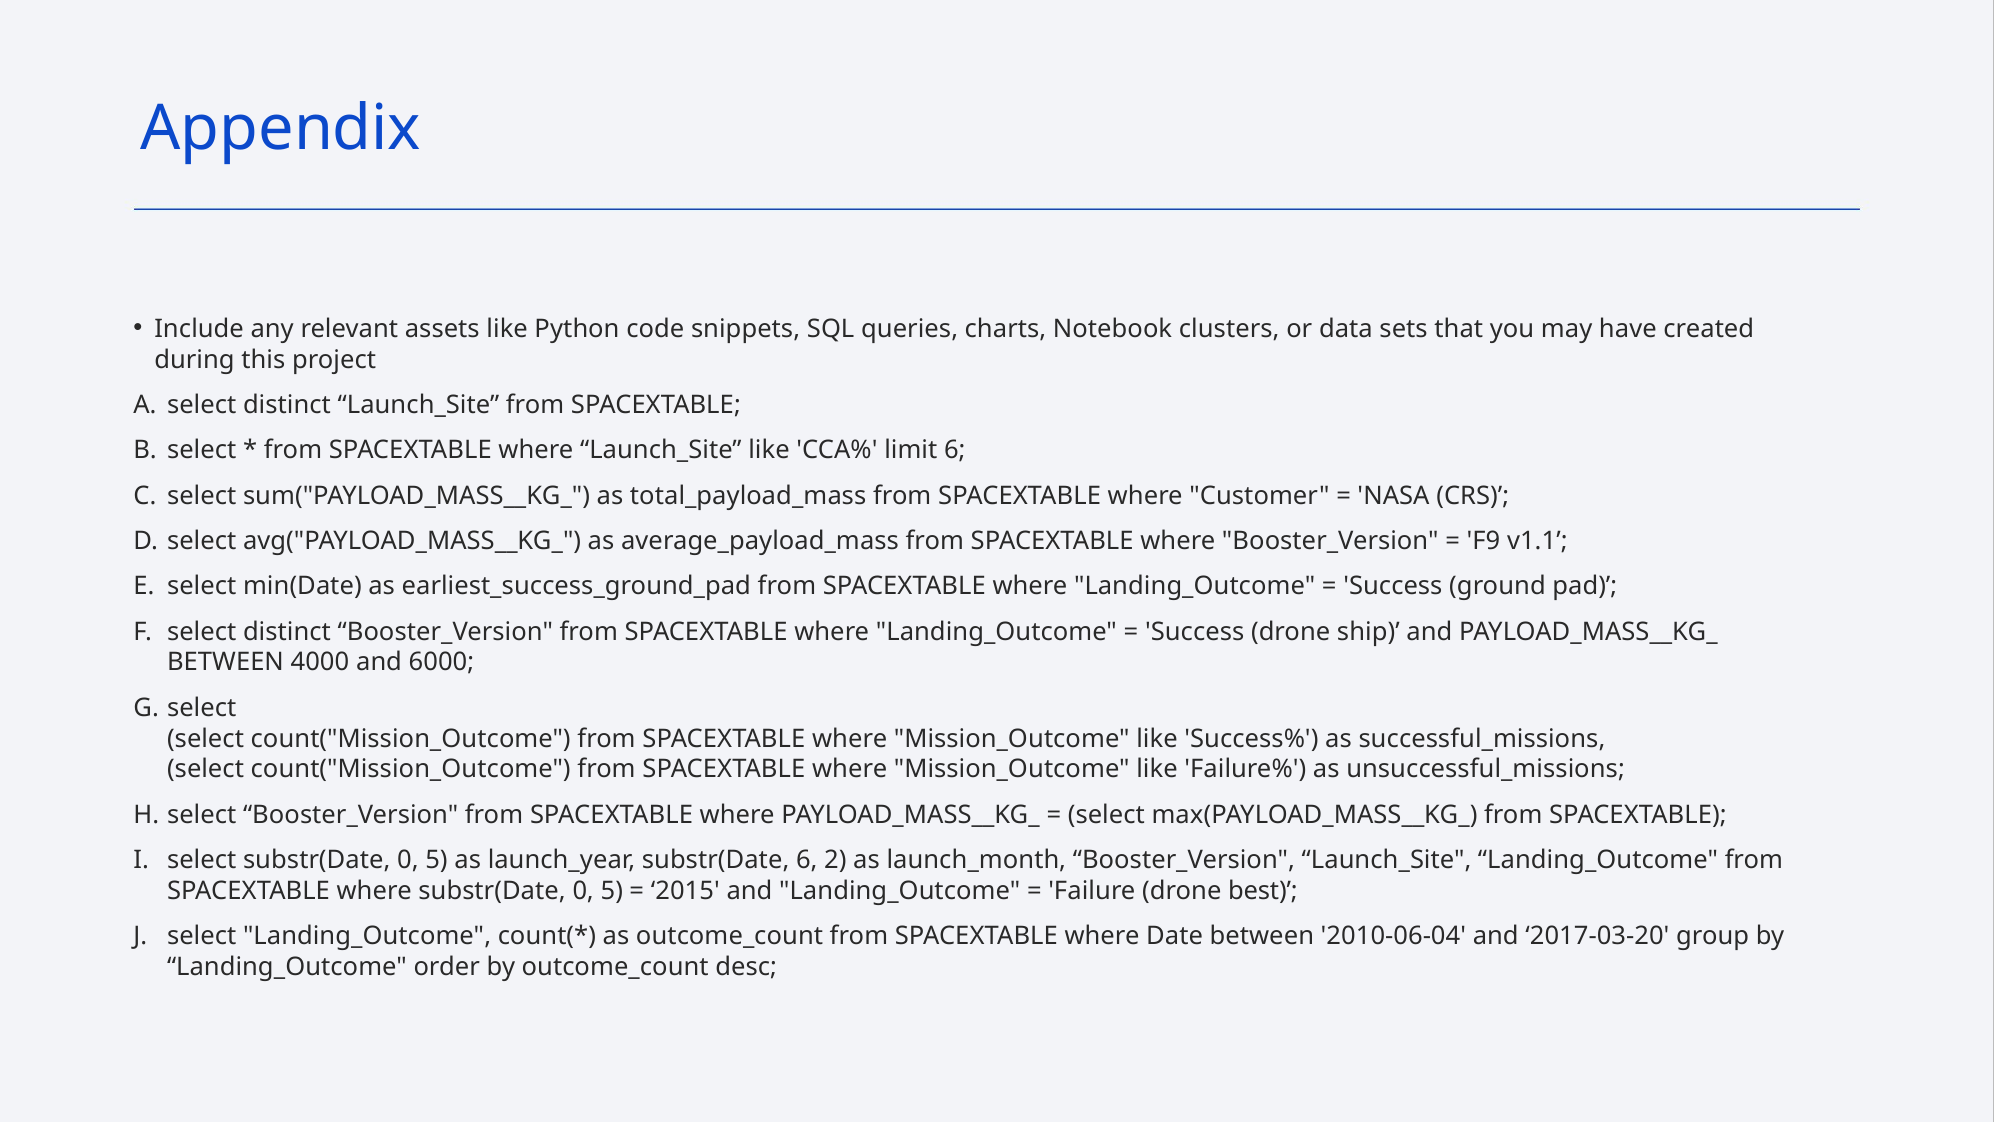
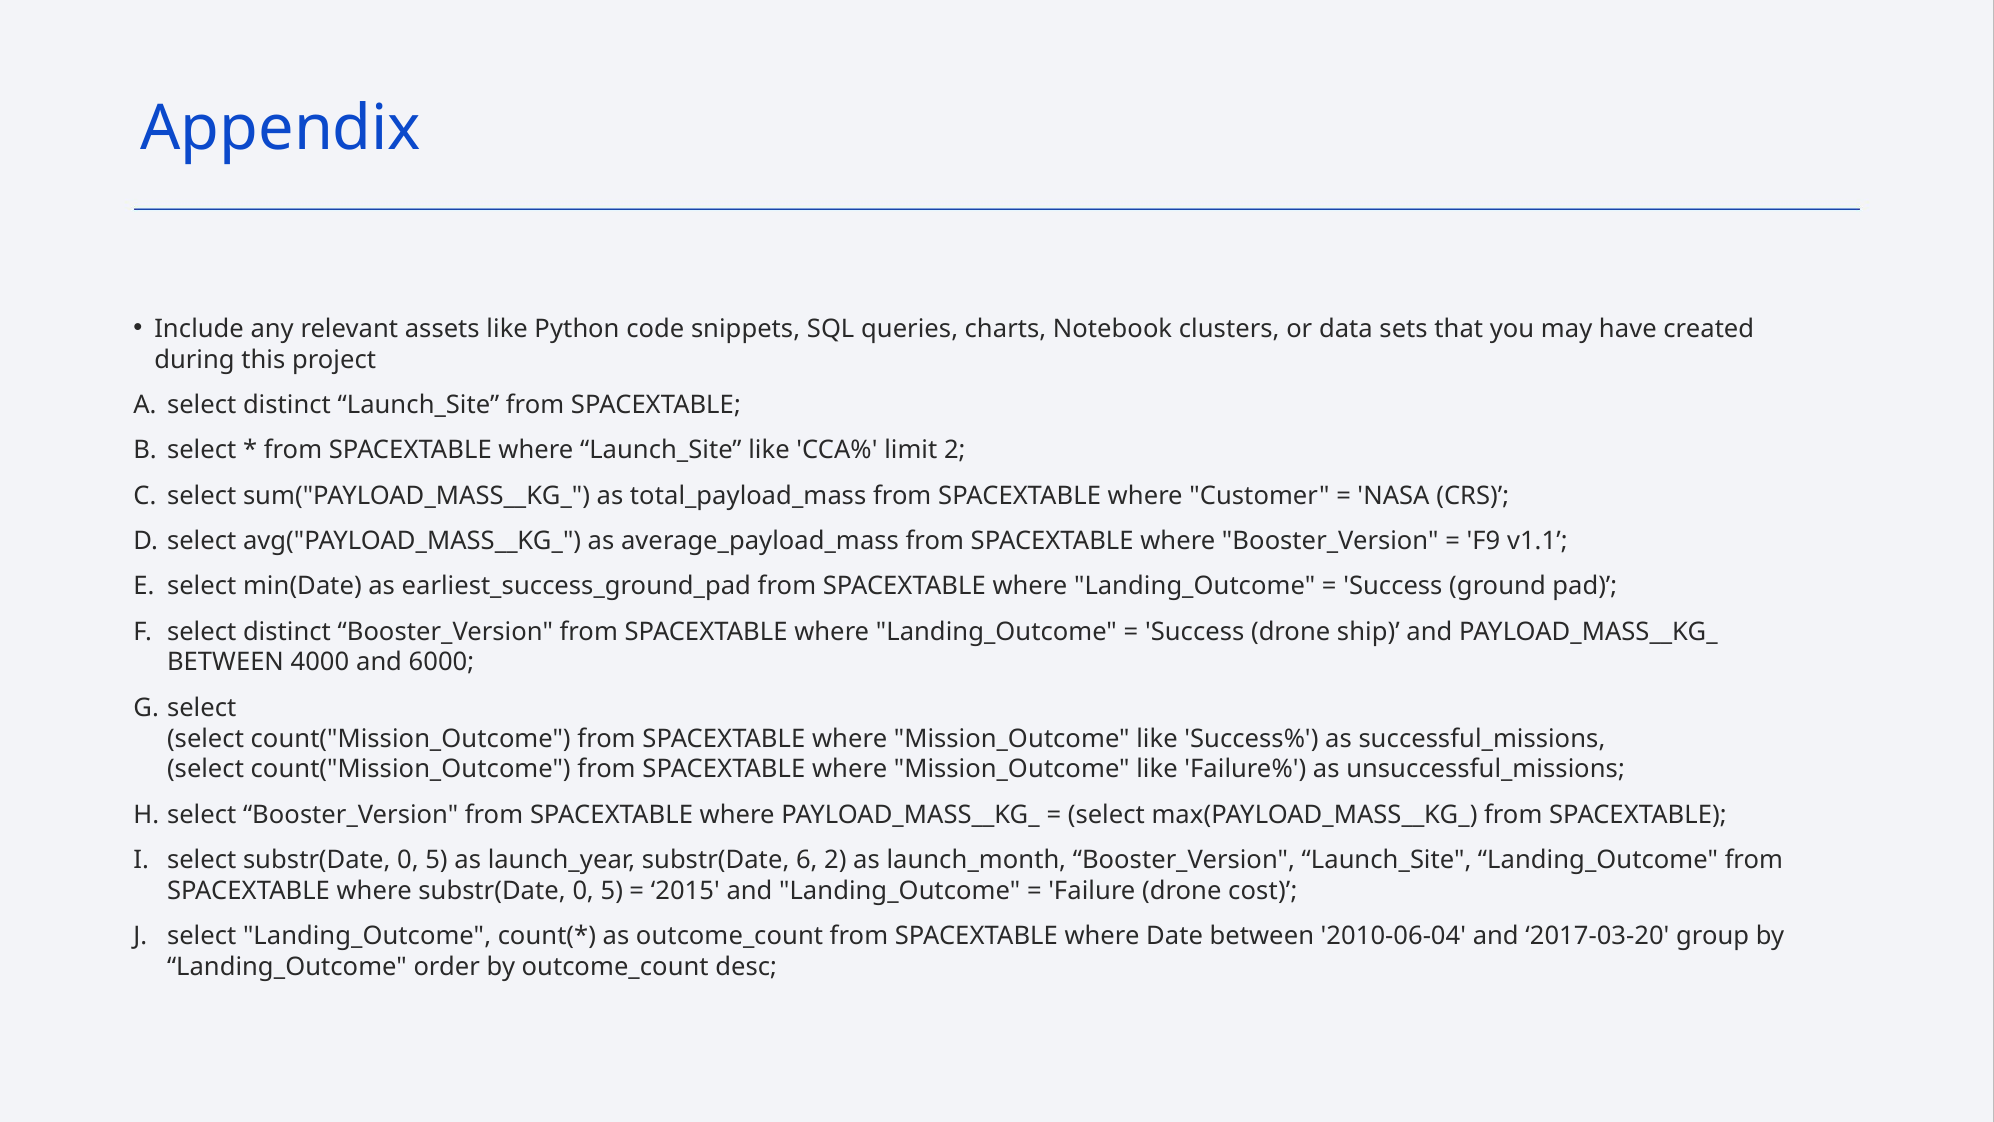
limit 6: 6 -> 2 (955, 450)
best: best -> cost (1263, 891)
